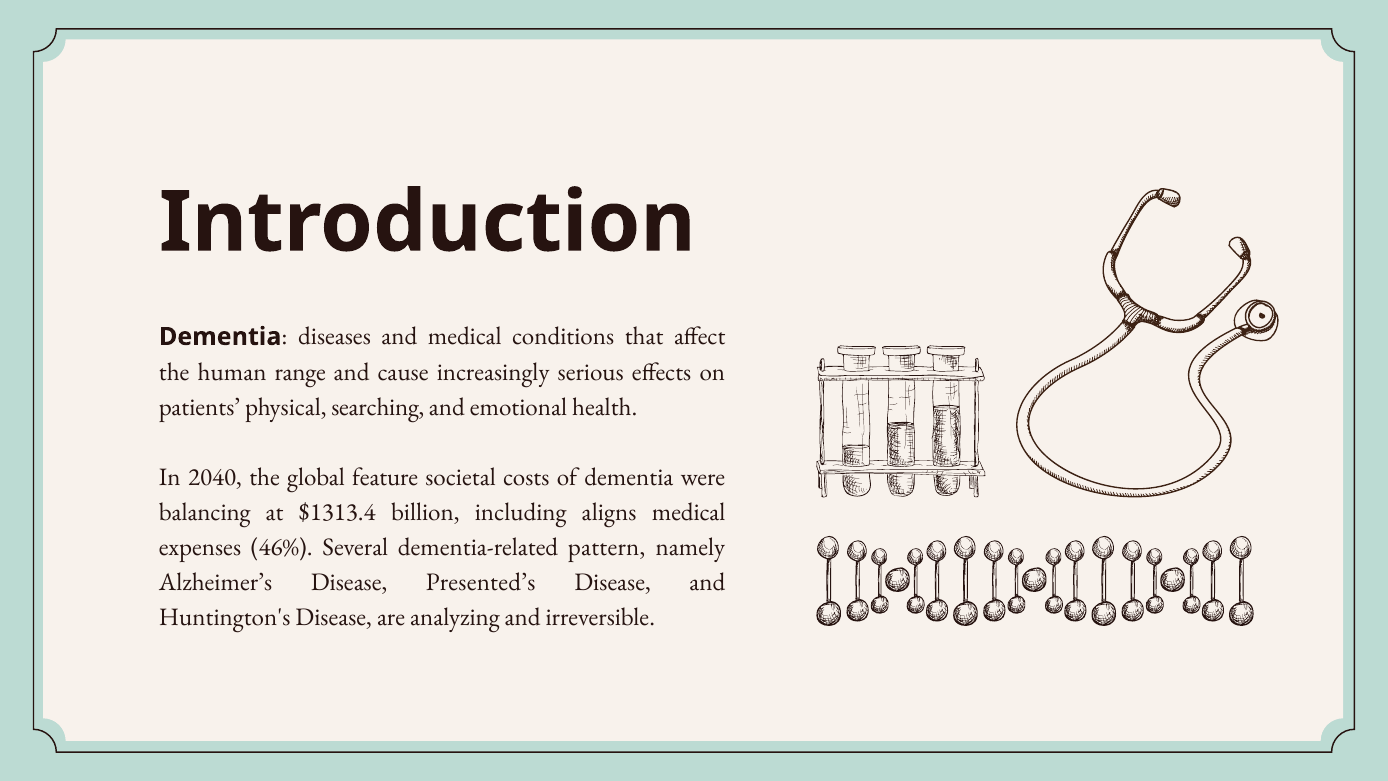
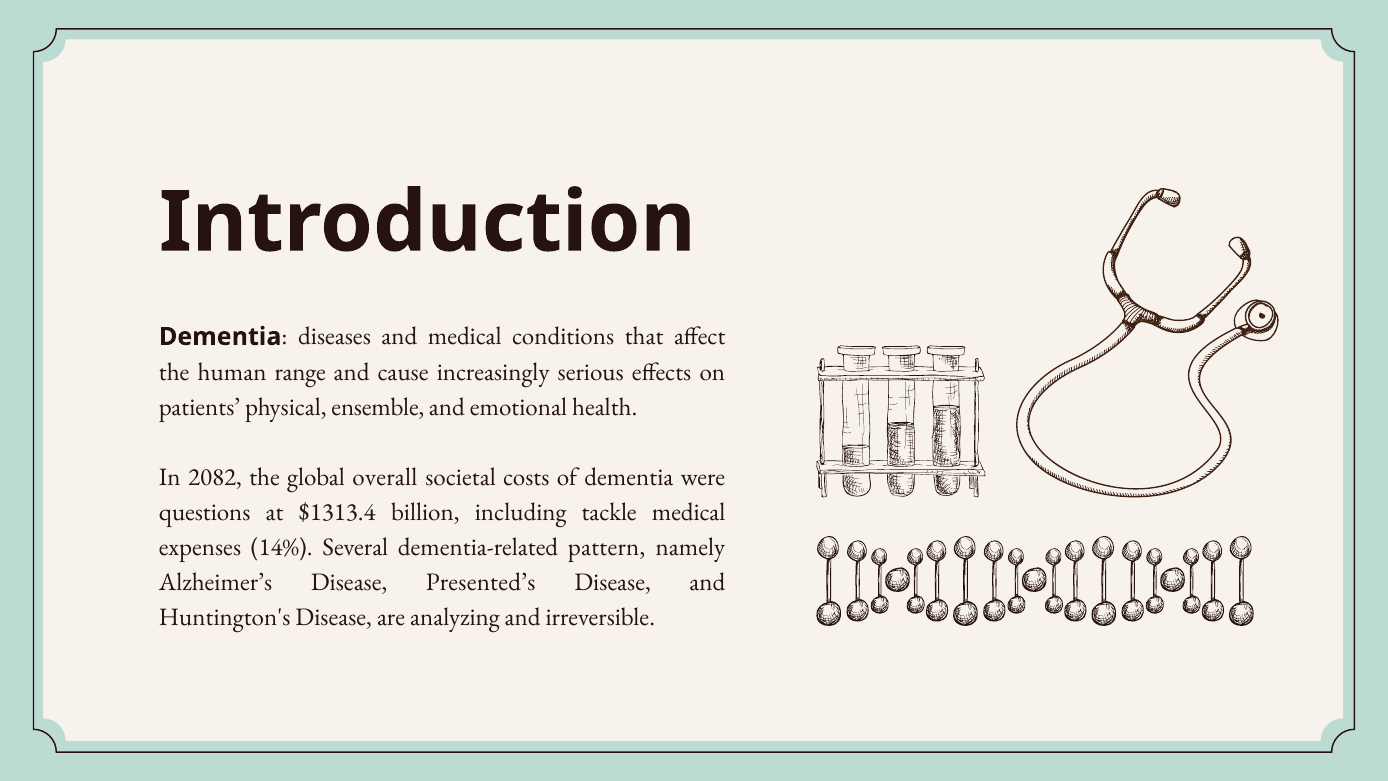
searching: searching -> ensemble (378, 407)
2040: 2040 -> 2082 (215, 477)
feature: feature -> overall (385, 477)
balancing: balancing -> questions (205, 512)
aligns: aligns -> tackle (609, 512)
46%: 46% -> 14% (282, 547)
